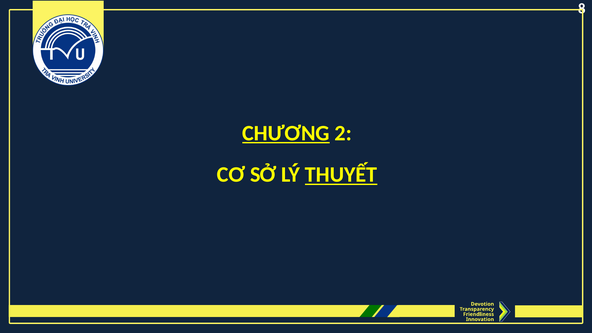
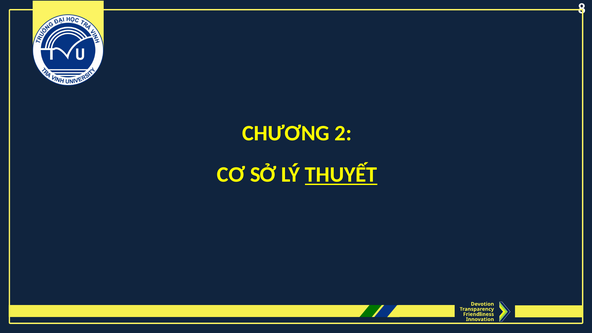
CHƯƠNG underline: present -> none (286, 134)
